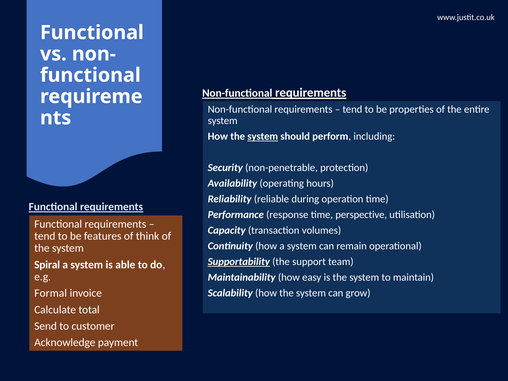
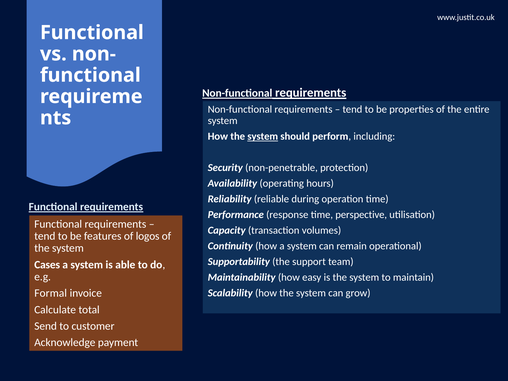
think: think -> logos (148, 236)
Supportability underline: present -> none (239, 262)
Spiral: Spiral -> Cases (47, 265)
